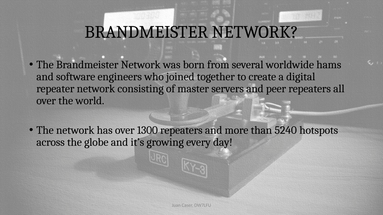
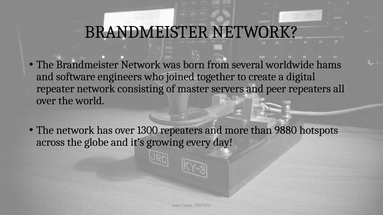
5240: 5240 -> 9880 (286, 130)
